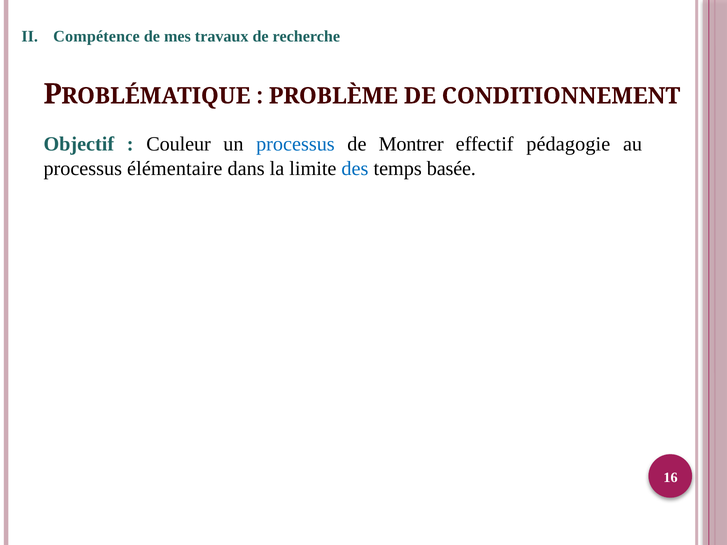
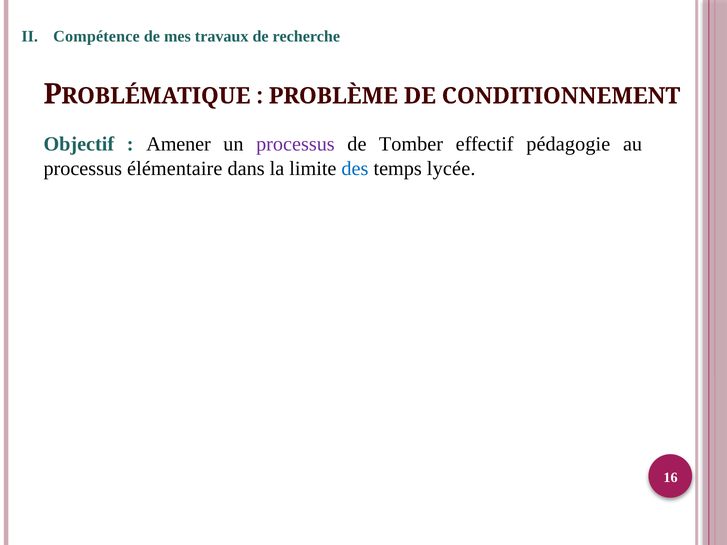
Couleur: Couleur -> Amener (179, 144)
processus colour: blue -> purple (295, 144)
Montrer: Montrer -> Tomber (411, 144)
basée: basée -> lycée (451, 169)
